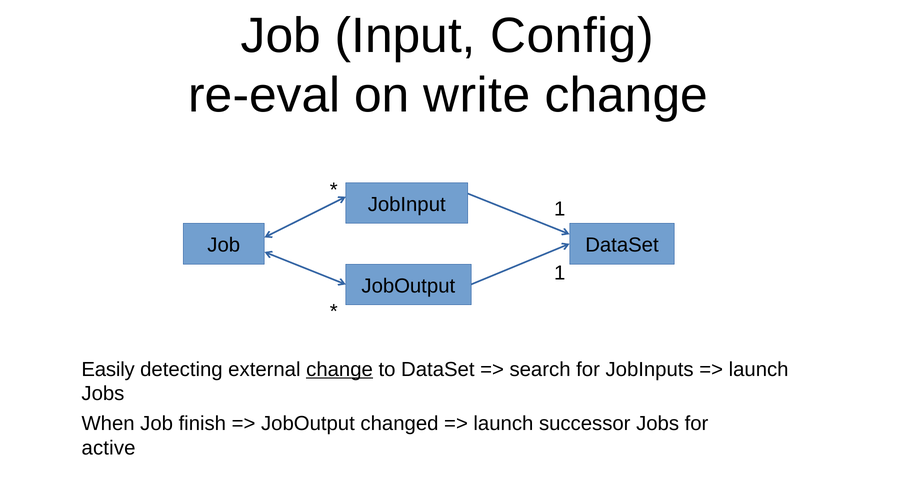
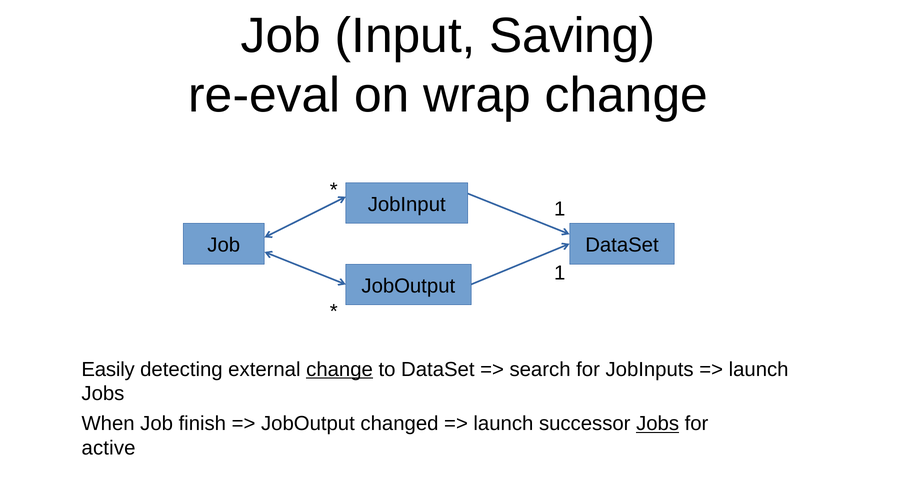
Config: Config -> Saving (572, 36)
write: write -> wrap (477, 96)
Jobs underline: none -> present (658, 424)
